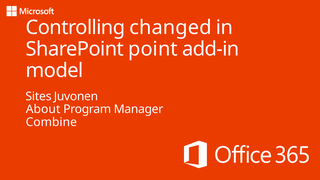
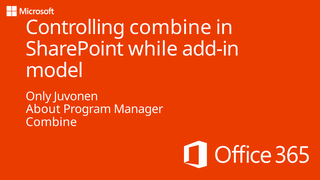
Controlling changed: changed -> combine (170, 27)
point: point -> while (153, 49)
Sites: Sites -> Only (38, 96)
